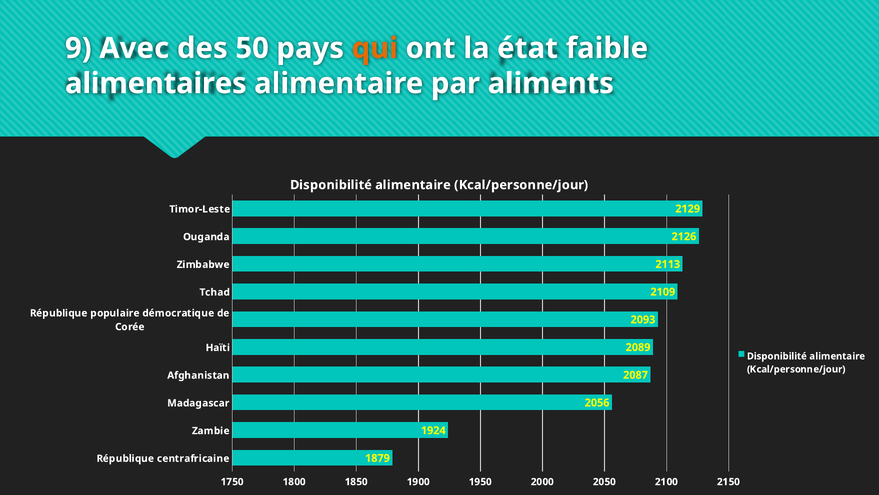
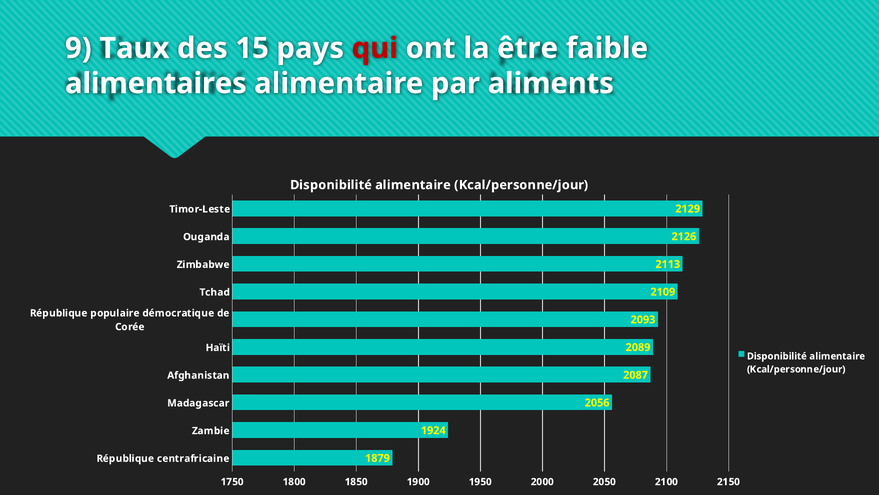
Avec: Avec -> Taux (134, 48)
50: 50 -> 15 (252, 48)
qui colour: orange -> red (375, 48)
état: état -> être (528, 48)
